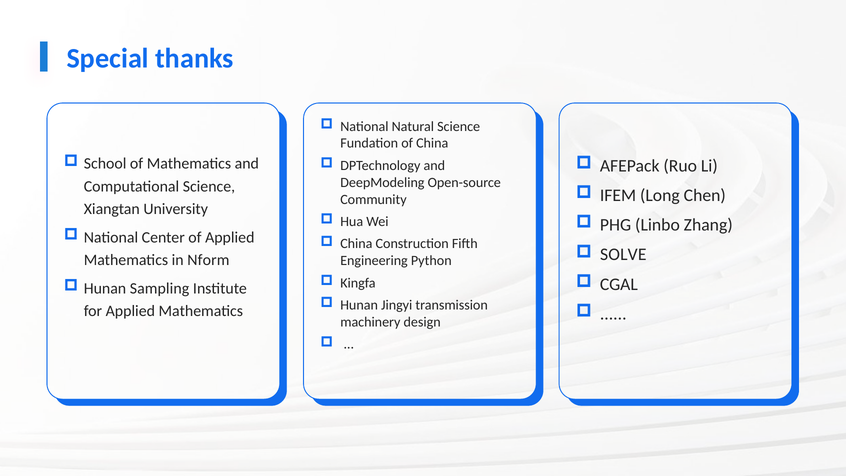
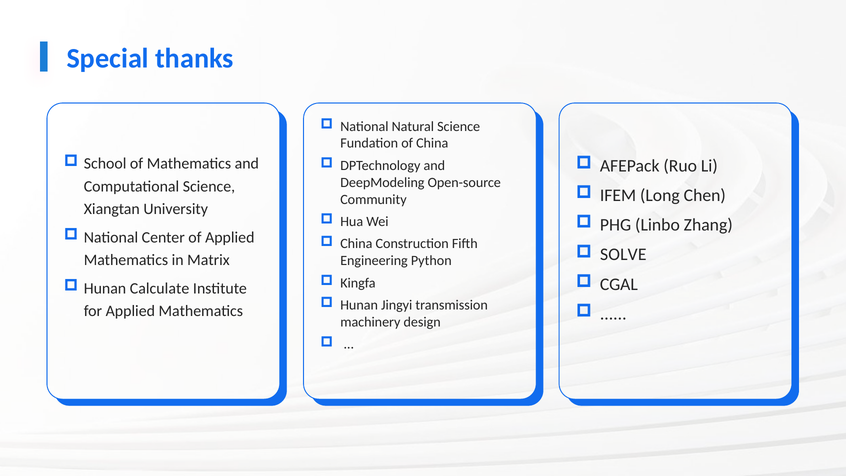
Nform: Nform -> Matrix (208, 260)
Sampling: Sampling -> Calculate (160, 288)
